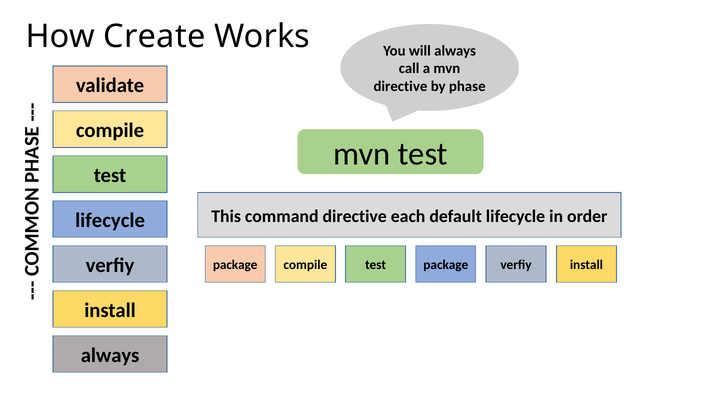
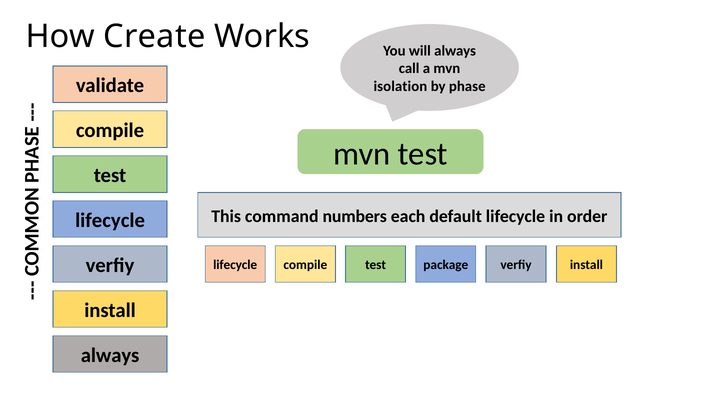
directive: directive -> isolation (400, 86)
command directive: directive -> numbers (355, 216)
package: package -> lifecycle (235, 265)
